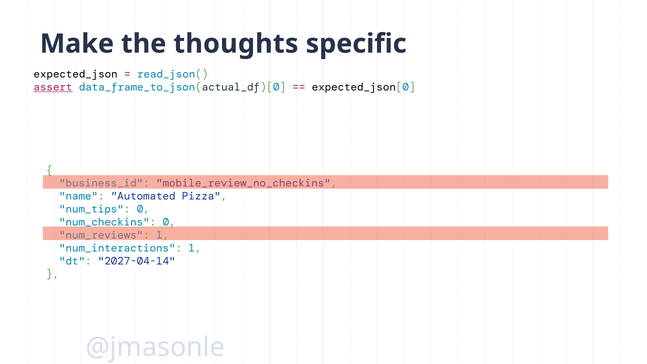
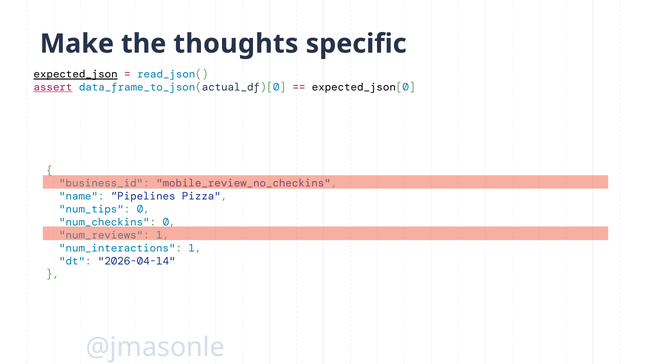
expected_json underline: none -> present (76, 74)
”Automated: ”Automated -> ”Pipelines (143, 196)
2027-04-14: 2027-04-14 -> 2026-04-14 (137, 261)
